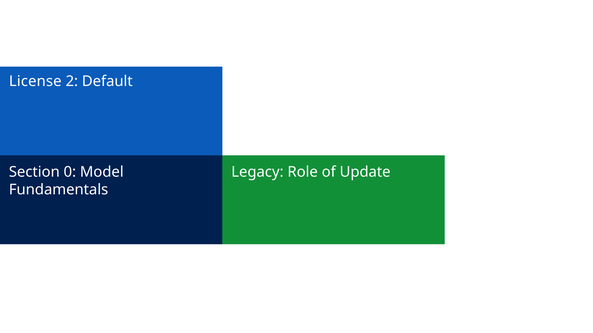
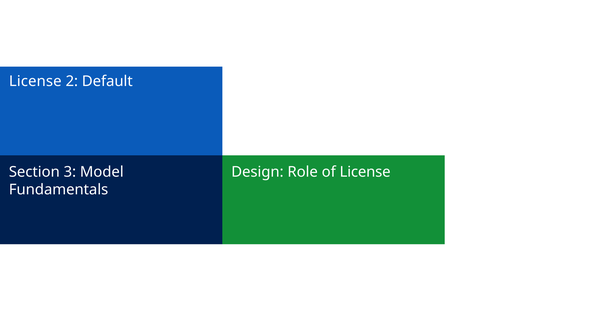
0: 0 -> 3 (70, 172)
Legacy: Legacy -> Design (257, 172)
of Update: Update -> License (365, 172)
